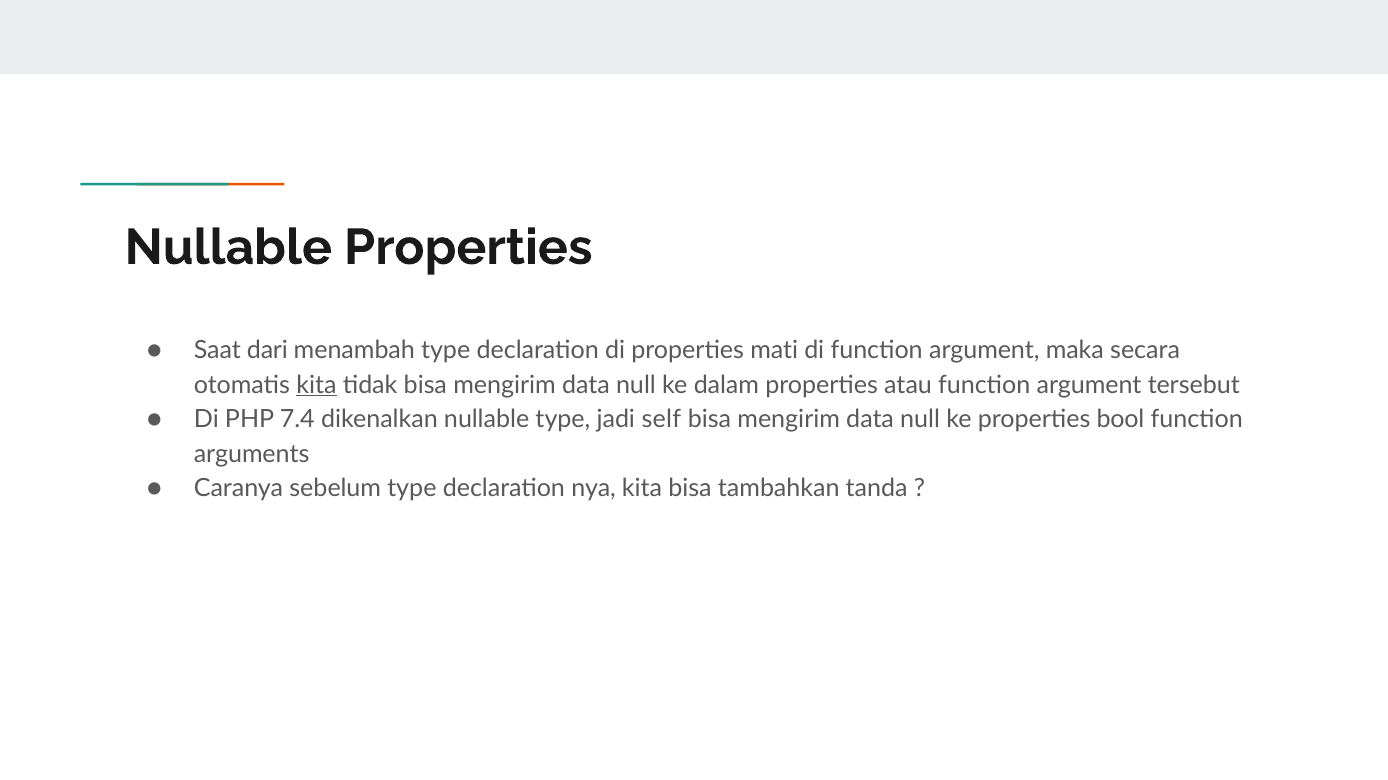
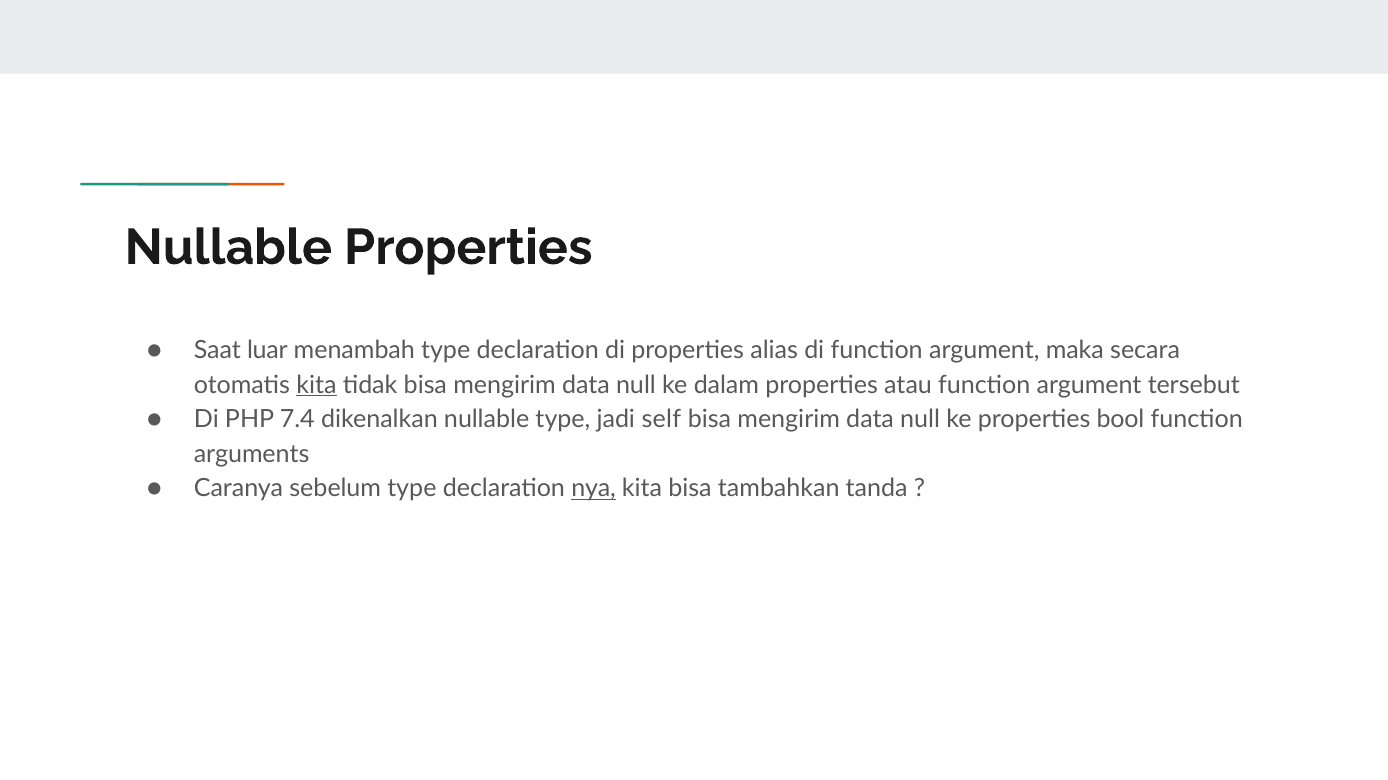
dari: dari -> luar (267, 351)
mati: mati -> alias (774, 351)
nya underline: none -> present (594, 489)
